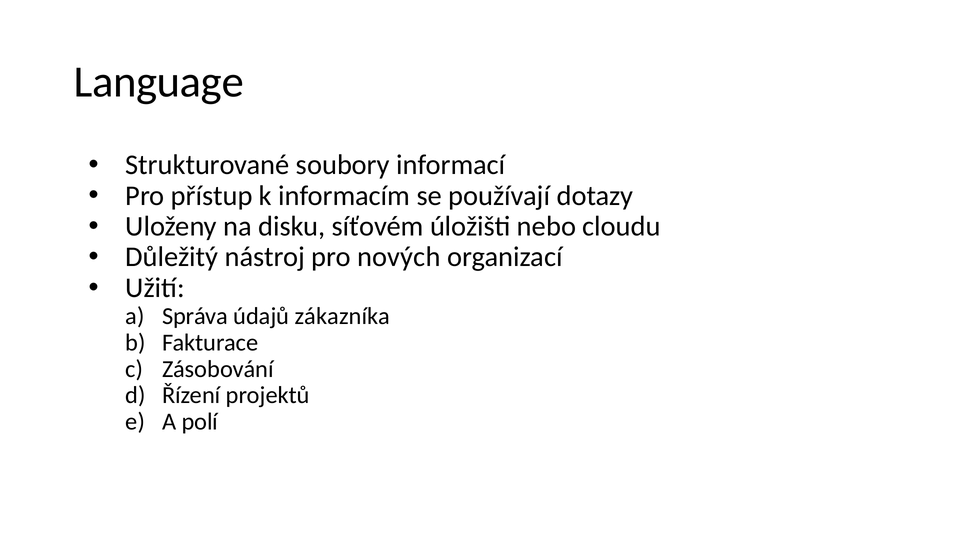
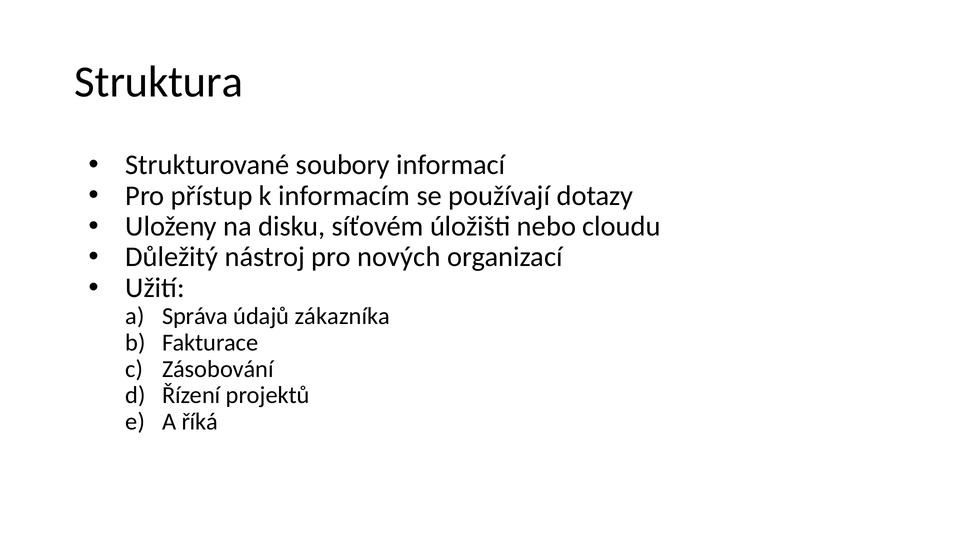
Language: Language -> Struktura (159, 82)
polí: polí -> říká (200, 422)
